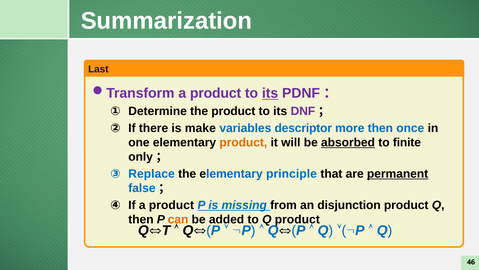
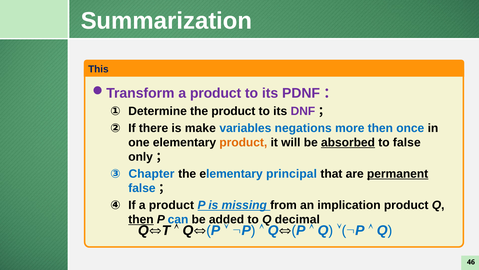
Last: Last -> This (98, 69)
its underline: present -> none (270, 93)
descriptor: descriptor -> negations (303, 128)
finite: finite -> false (407, 142)
Replace: Replace -> Chapter (152, 173)
principle: principle -> principal (291, 173)
disjunction: disjunction -> implication (349, 205)
then underline: none -> present (141, 219)
can colour: orange -> blue (178, 219)
Q product: product -> decimal (297, 219)
